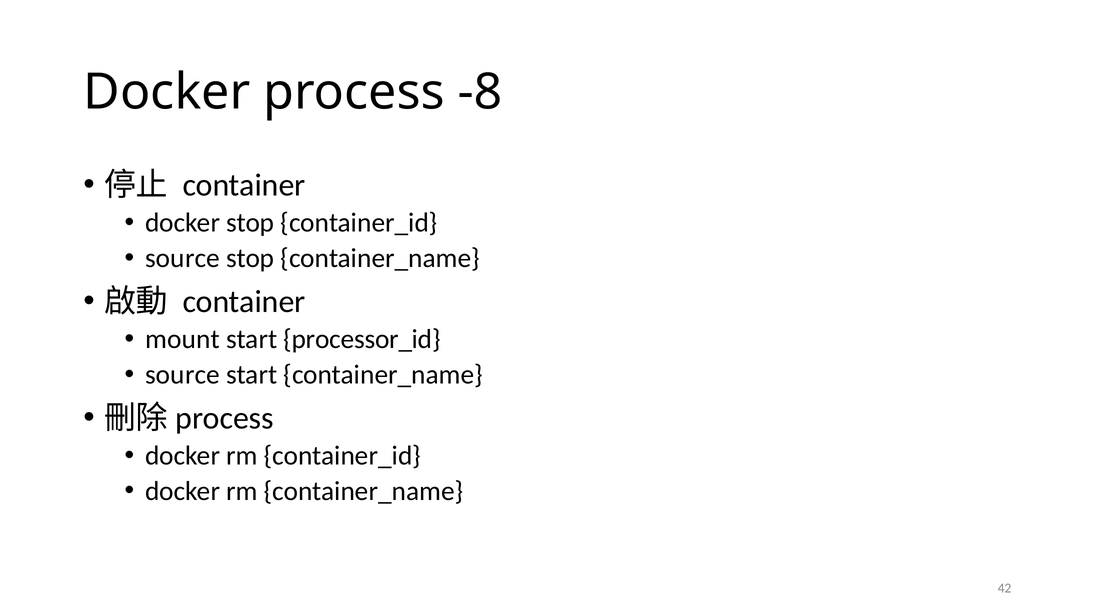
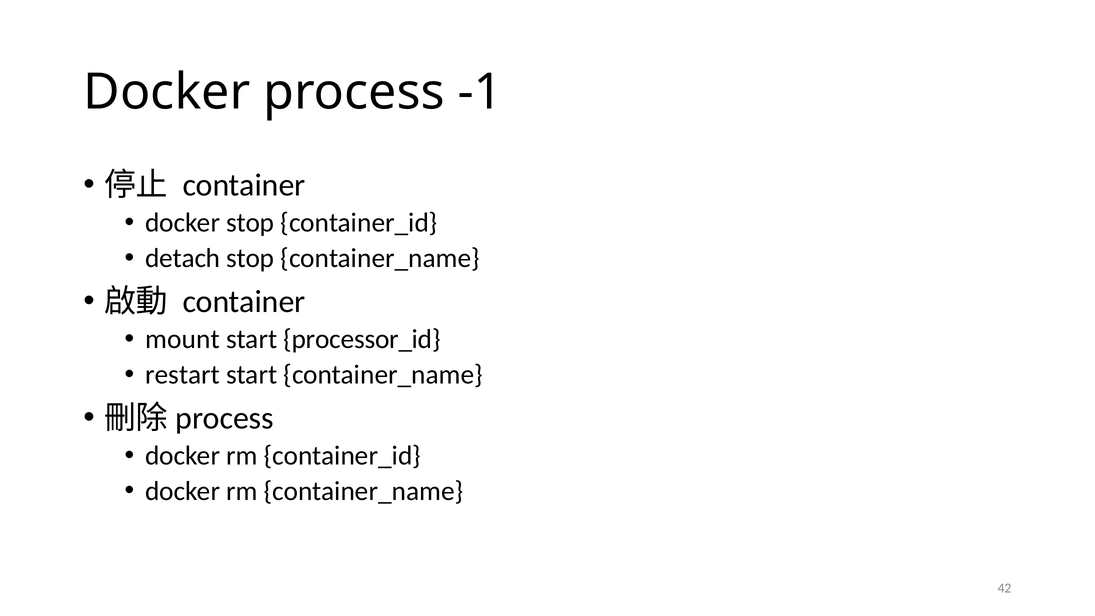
-8: -8 -> -1 (480, 92)
source: source -> detach (183, 258)
source: source -> restart (183, 375)
